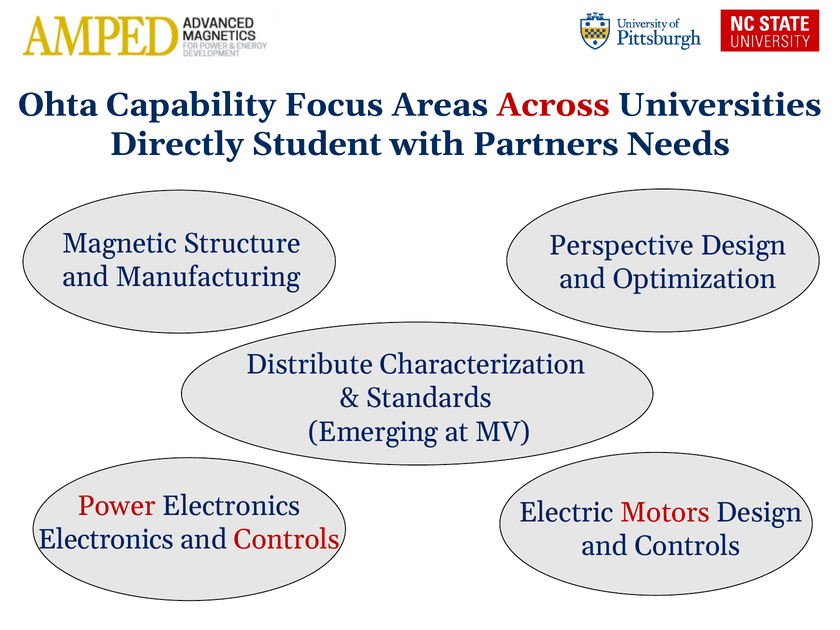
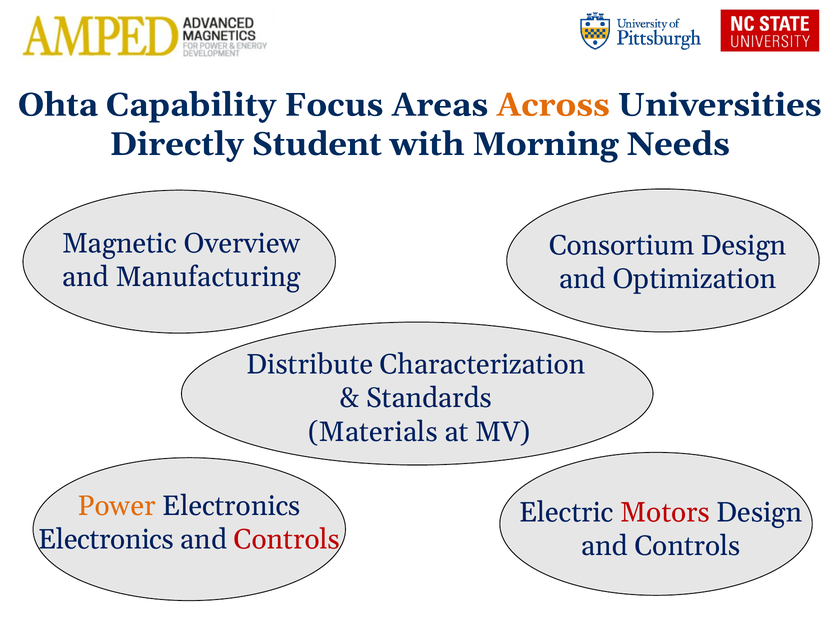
Across colour: red -> orange (553, 105)
Partners: Partners -> Morning (546, 144)
Structure: Structure -> Overview (242, 244)
Perspective: Perspective -> Consortium (622, 246)
Emerging: Emerging -> Materials (373, 432)
Power colour: red -> orange (117, 506)
